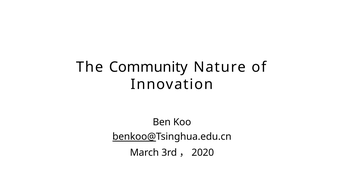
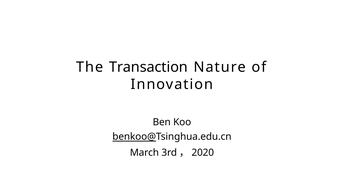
Community: Community -> Transaction (148, 67)
